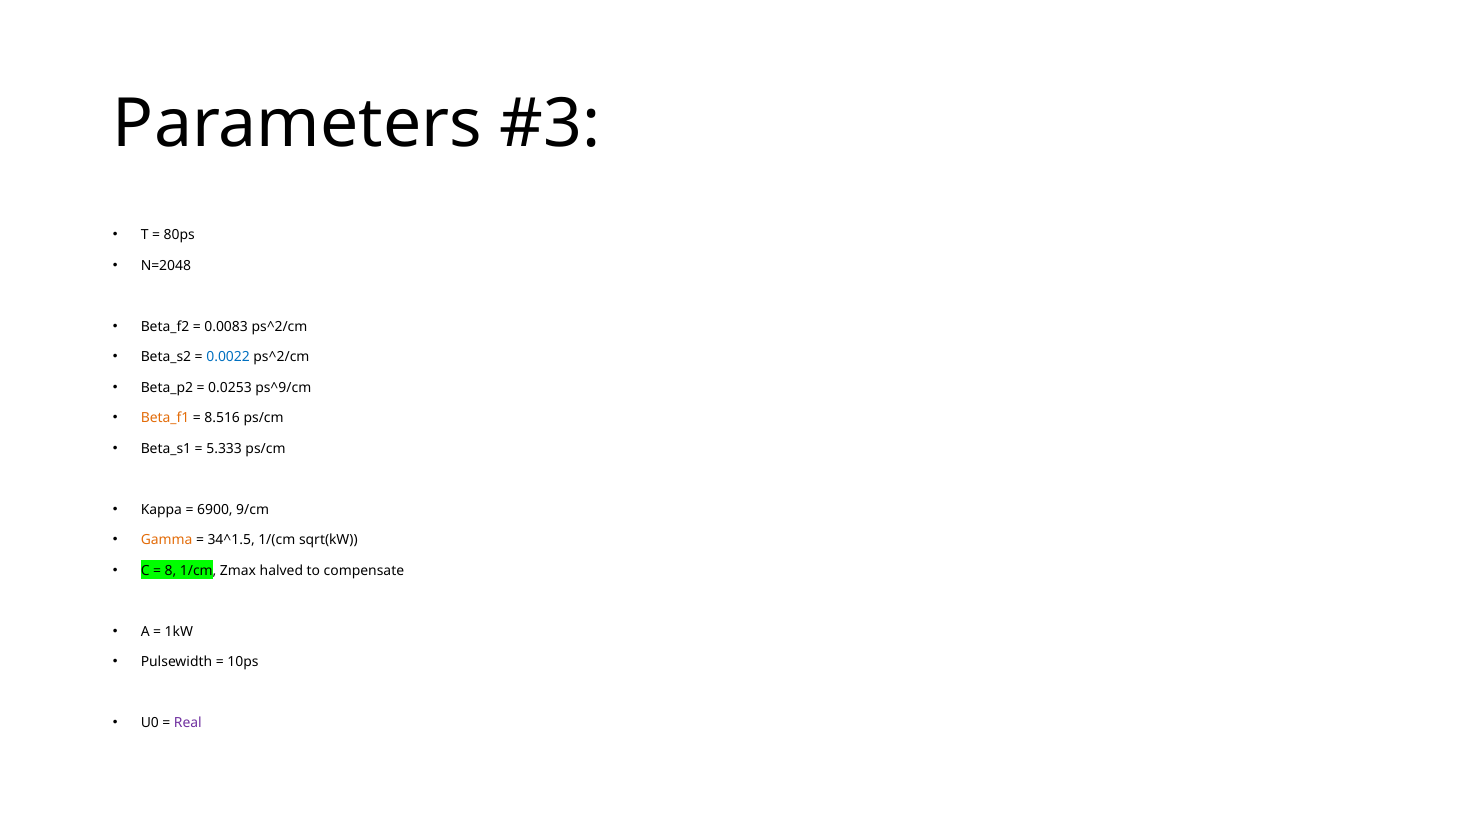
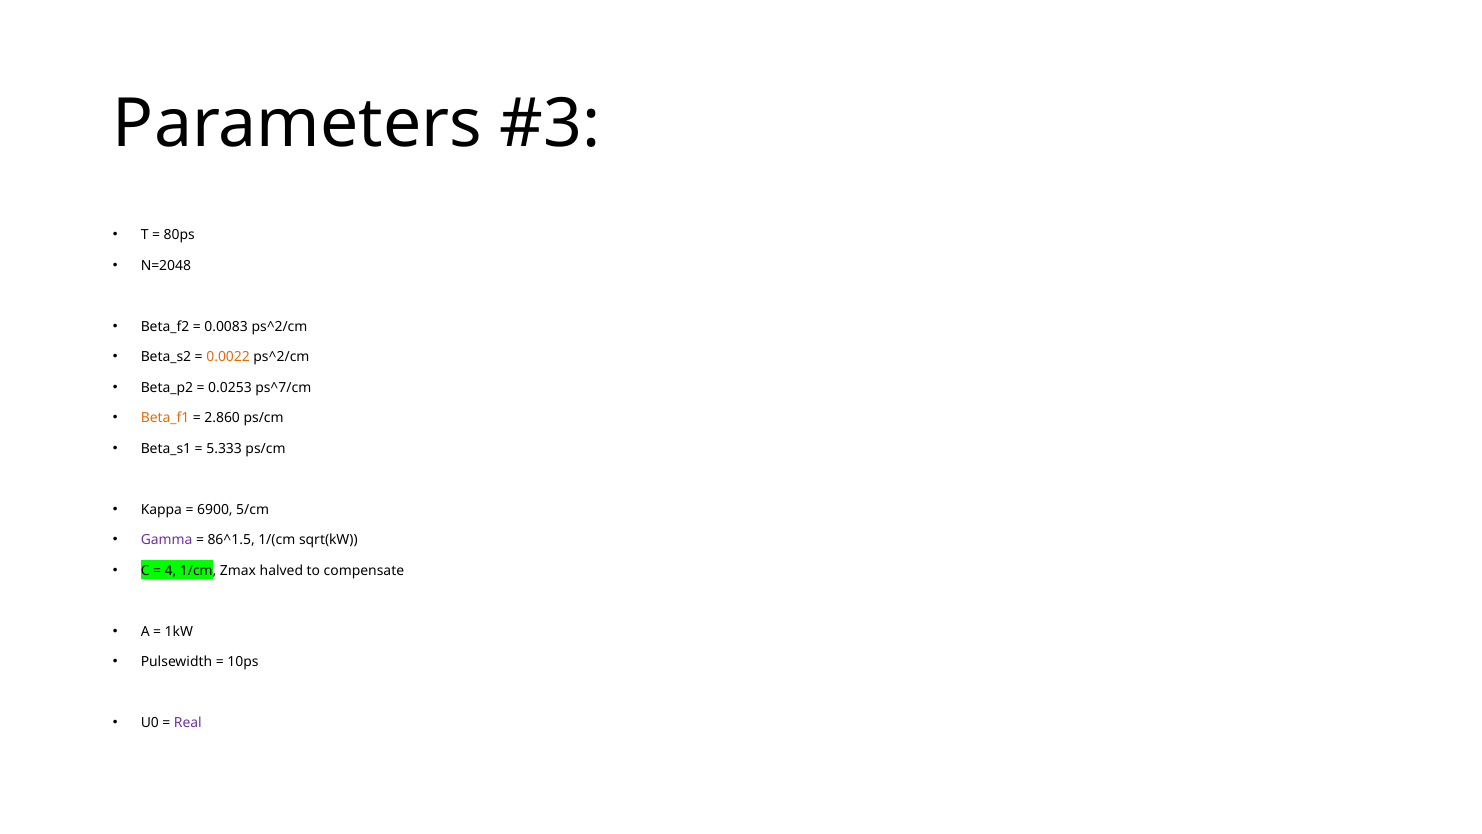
0.0022 colour: blue -> orange (228, 357)
ps^9/cm: ps^9/cm -> ps^7/cm (283, 387)
8.516: 8.516 -> 2.860 (222, 418)
9/cm: 9/cm -> 5/cm (253, 509)
Gamma colour: orange -> purple (167, 540)
34^1.5: 34^1.5 -> 86^1.5 (231, 540)
8: 8 -> 4 (171, 570)
